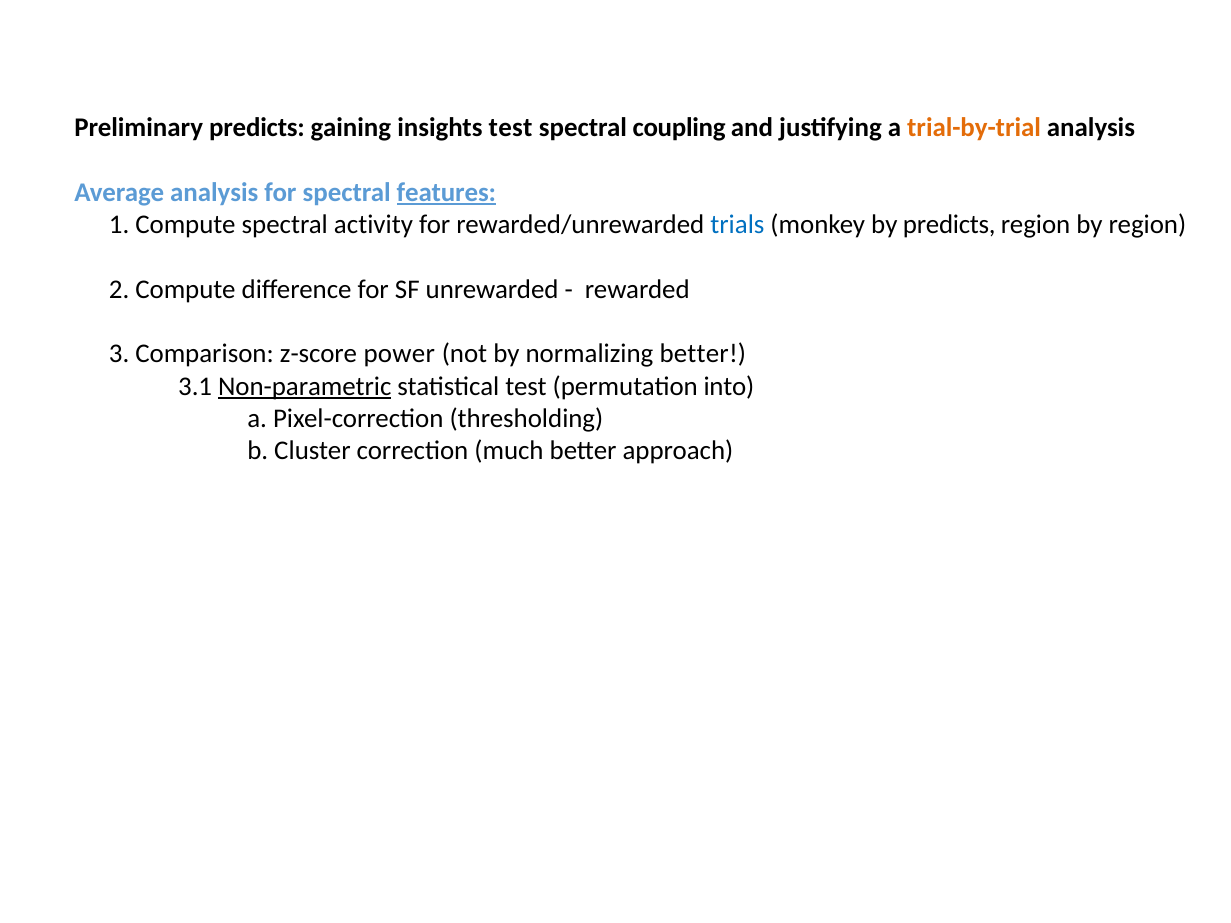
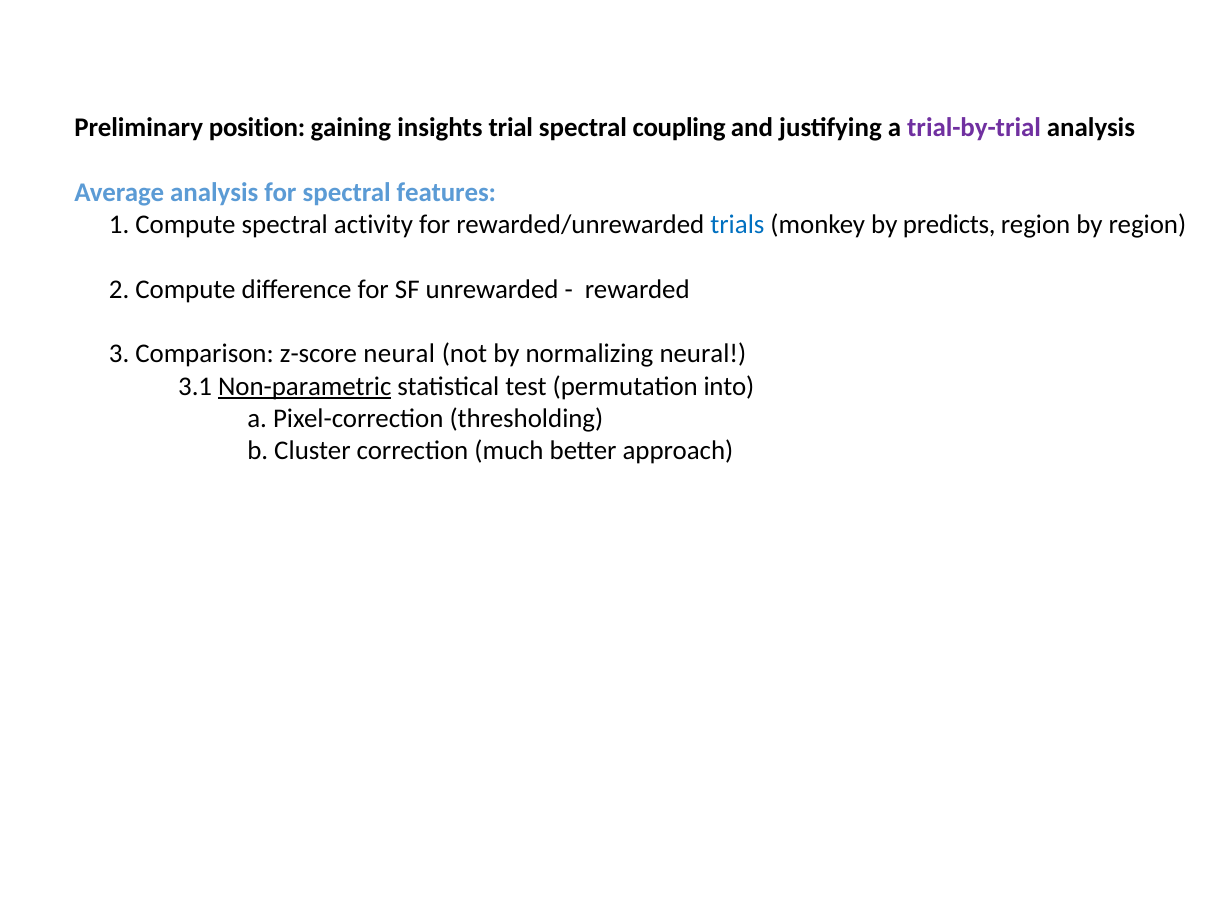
Preliminary predicts: predicts -> position (257, 128)
insights test: test -> trial (511, 128)
trial-by-trial colour: orange -> purple (974, 128)
features underline: present -> none (446, 192)
z-score power: power -> neural (399, 354)
normalizing better: better -> neural (703, 354)
